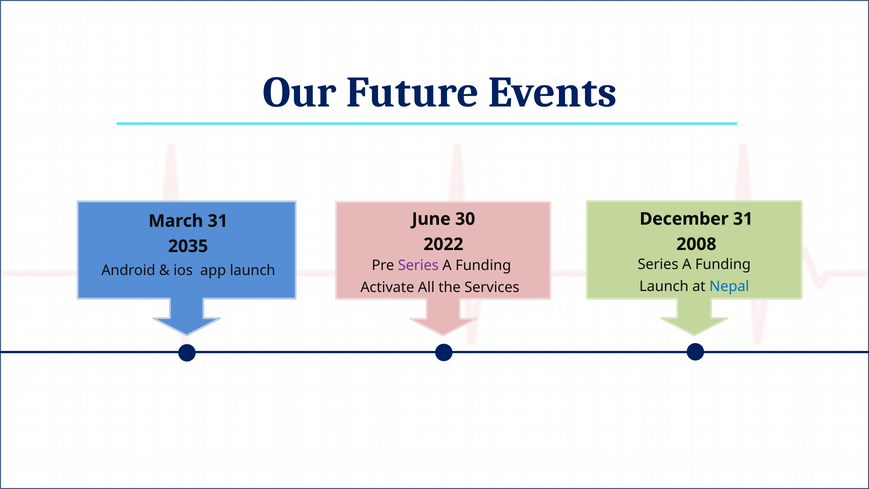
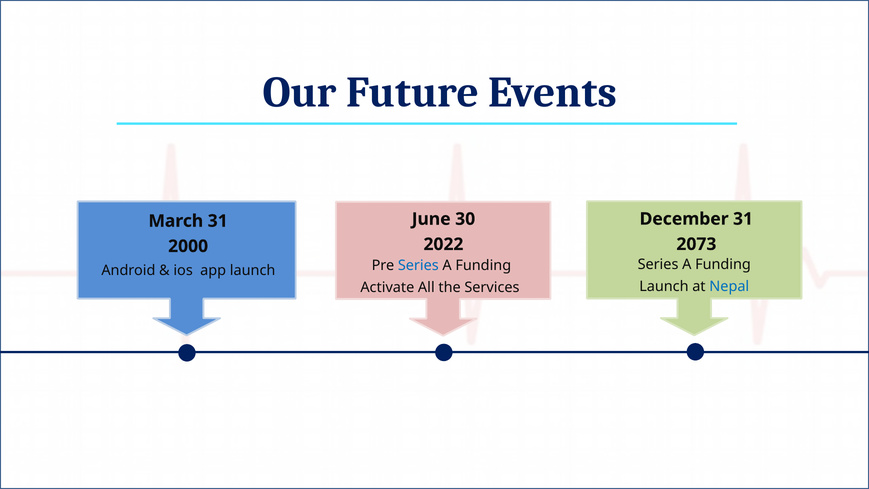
2008: 2008 -> 2073 (696, 244)
2035: 2035 -> 2000 (188, 246)
Series colour: purple -> blue (418, 265)
